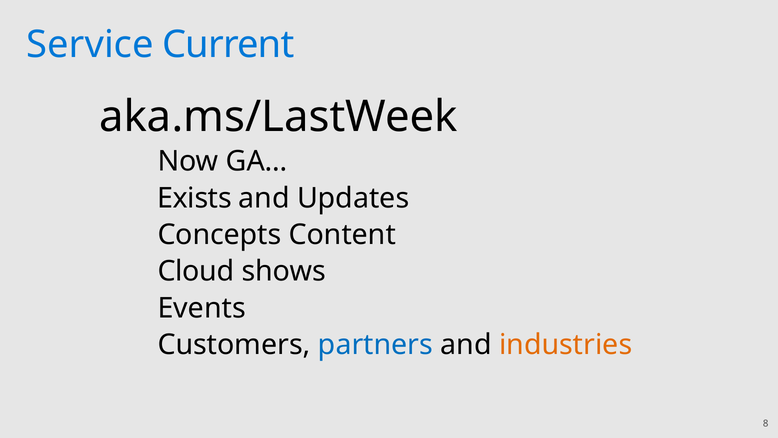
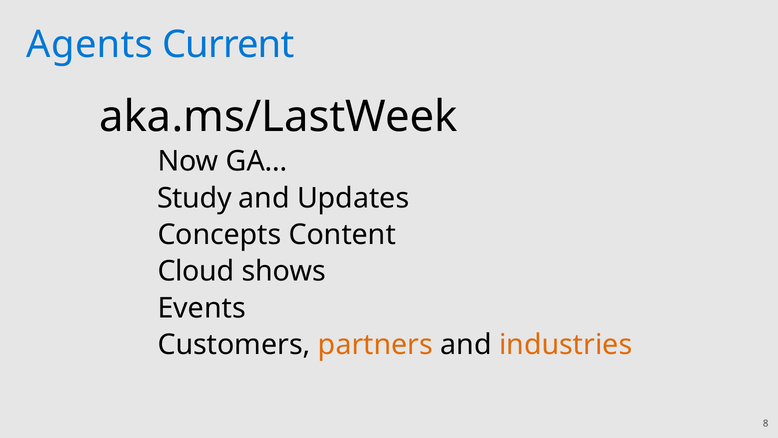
Service: Service -> Agents (90, 45)
Exists: Exists -> Study (194, 198)
partners colour: blue -> orange (375, 344)
